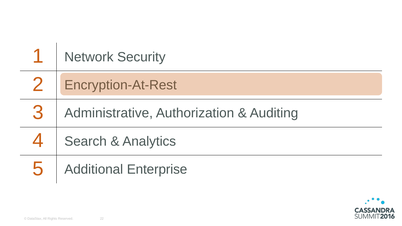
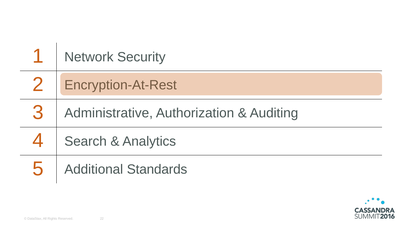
Enterprise: Enterprise -> Standards (157, 170)
